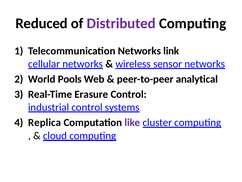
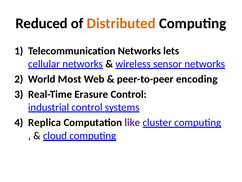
Distributed colour: purple -> orange (121, 23)
link: link -> lets (171, 51)
Pools: Pools -> Most (70, 79)
analytical: analytical -> encoding (197, 79)
